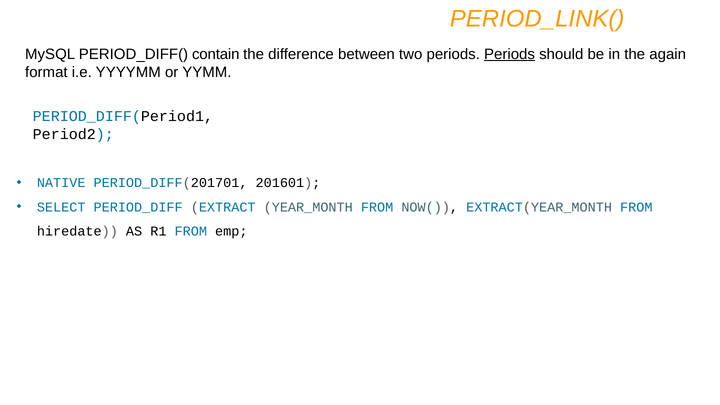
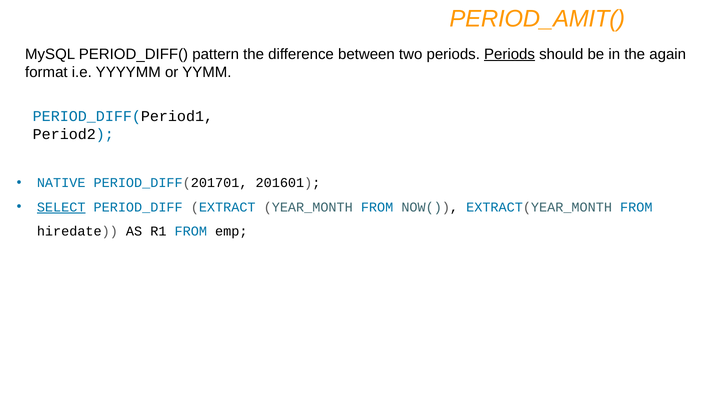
PERIOD_LINK(: PERIOD_LINK( -> PERIOD_AMIT( (537, 19)
contain: contain -> pattern (216, 54)
SELECT underline: none -> present (61, 207)
